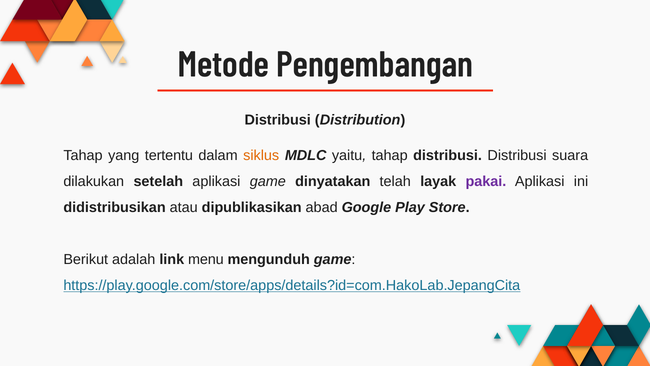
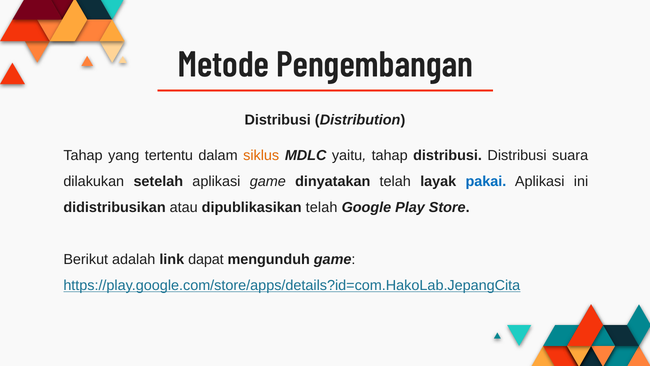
pakai colour: purple -> blue (486, 181)
dipublikasikan abad: abad -> telah (322, 207)
menu: menu -> dapat (206, 259)
